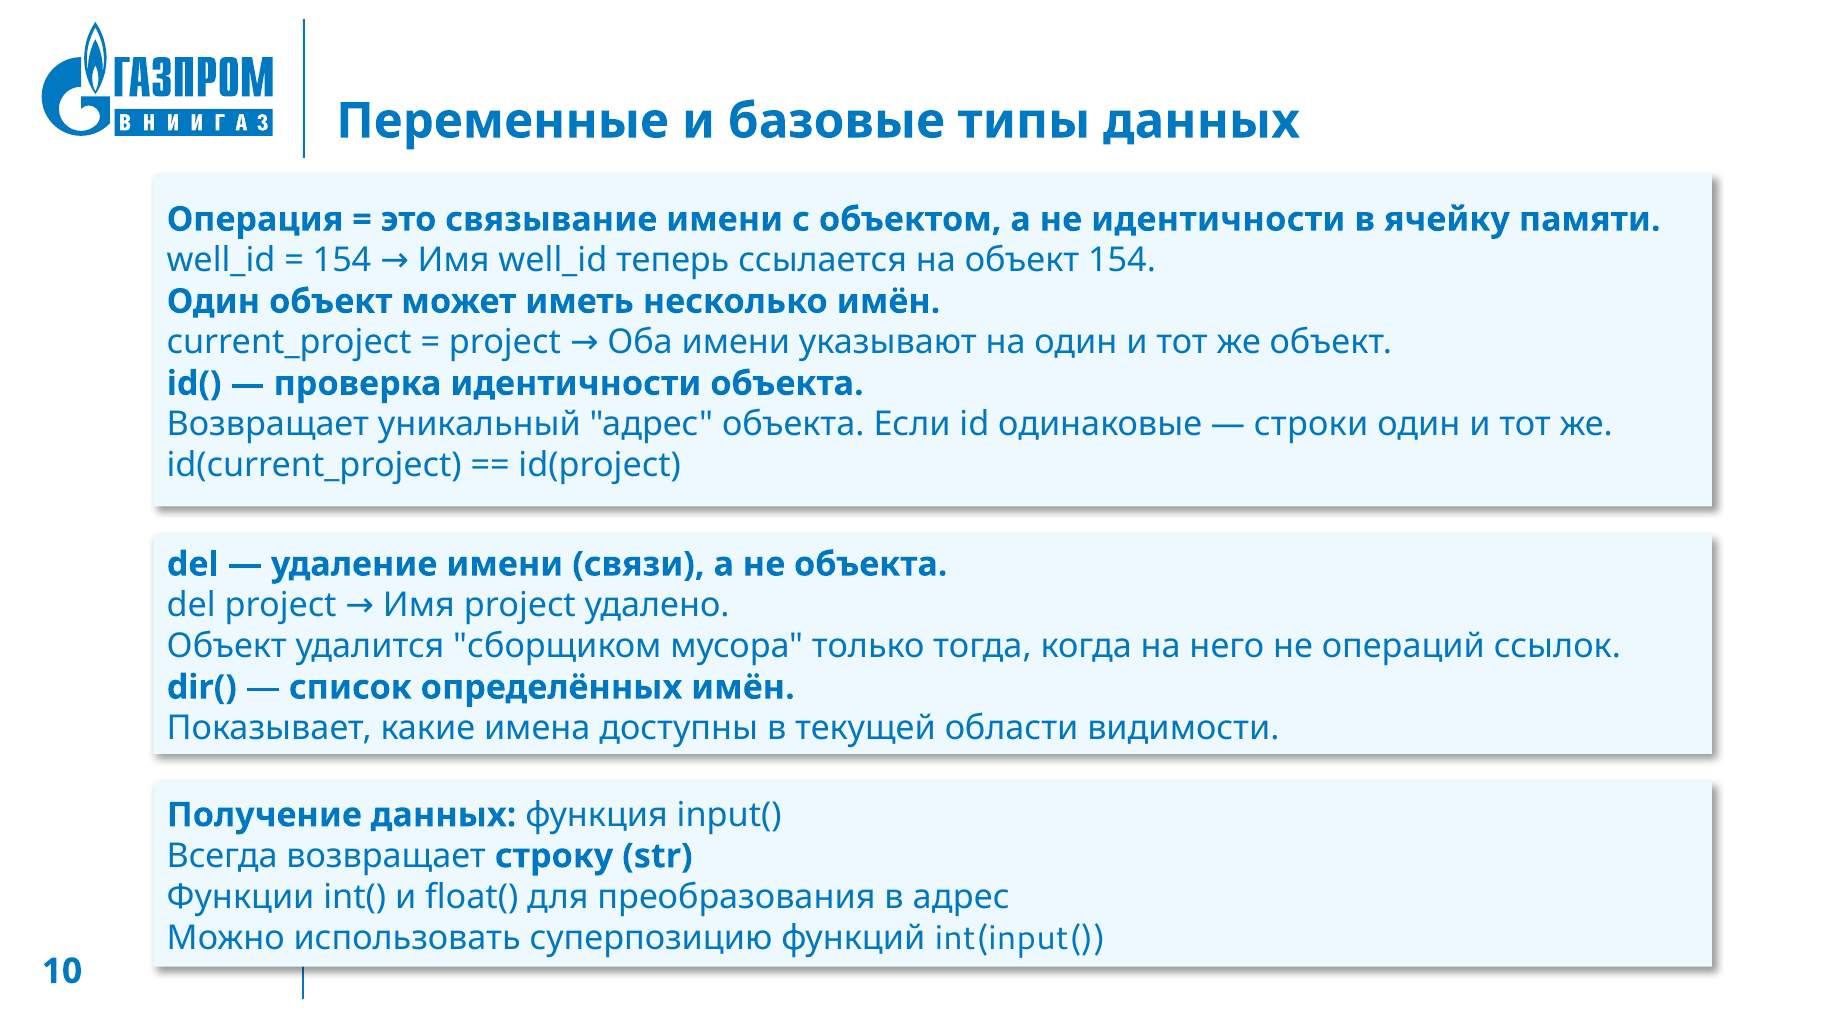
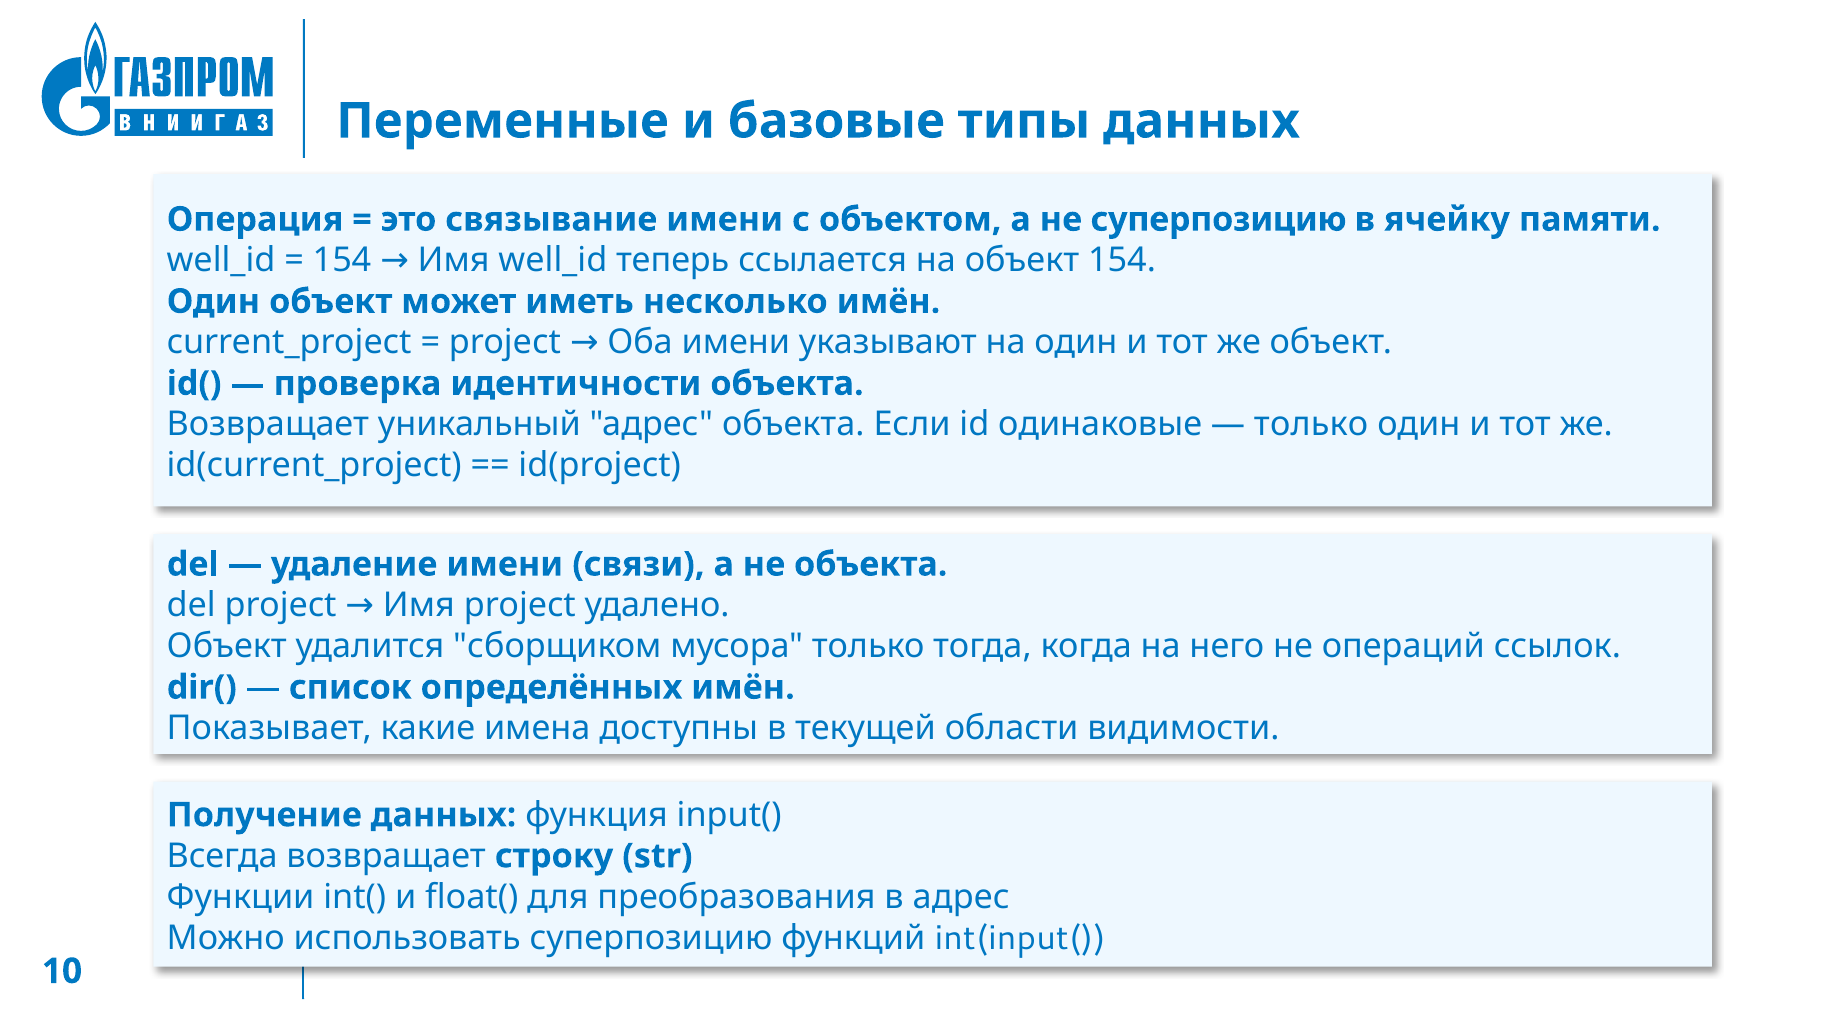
не идентичности: идентичности -> суперпозицию (1219, 219)
строки: строки -> только (1311, 425)
